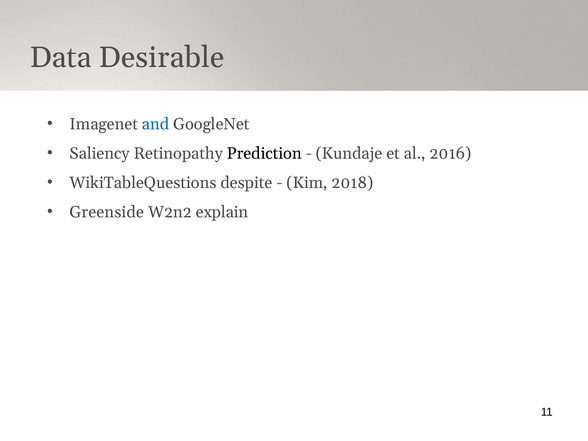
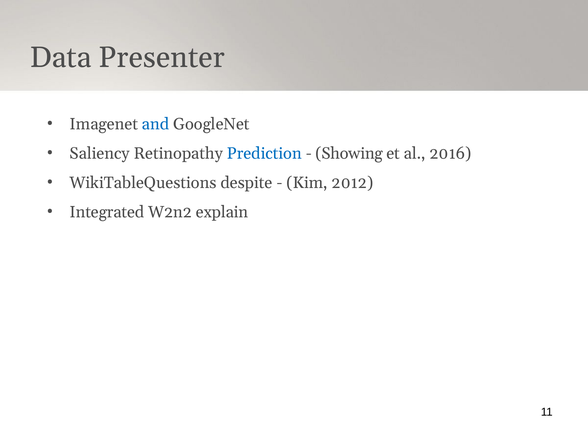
Desirable: Desirable -> Presenter (162, 57)
Prediction colour: black -> blue (264, 153)
Kundaje: Kundaje -> Showing (349, 153)
2018: 2018 -> 2012 (352, 183)
Greenside: Greenside -> Integrated (107, 212)
